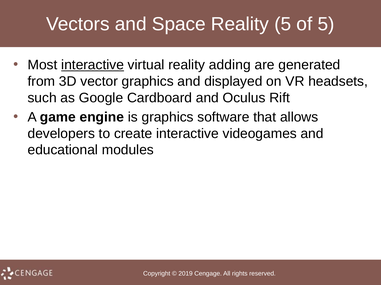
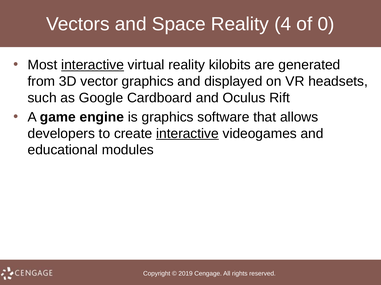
Reality 5: 5 -> 4 (283, 24)
of 5: 5 -> 0 (326, 24)
adding: adding -> kilobits (230, 65)
interactive underline: none -> present (187, 134)
